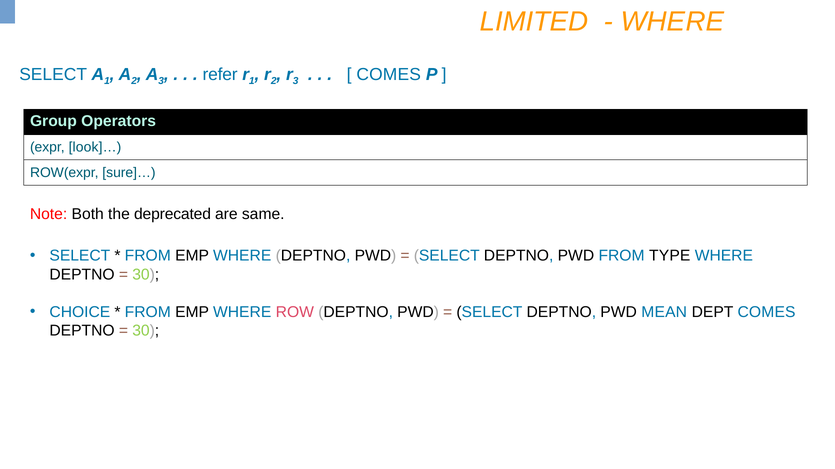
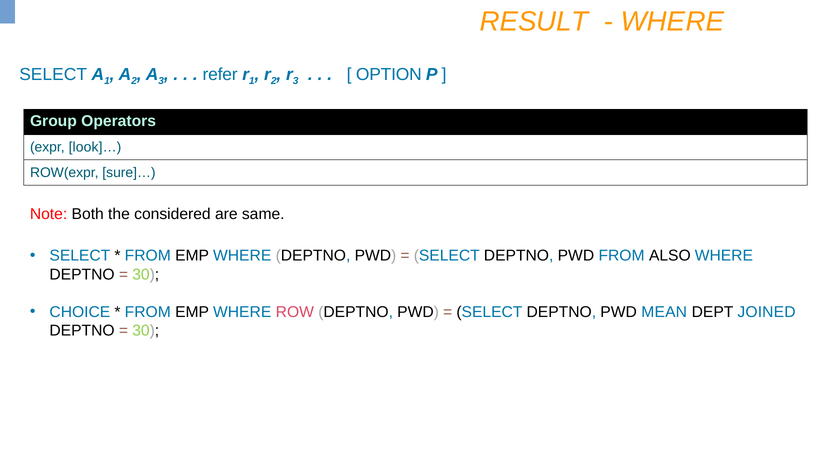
LIMITED: LIMITED -> RESULT (534, 22)
COMES: COMES -> OPTION (389, 74)
deprecated: deprecated -> considered (172, 214)
TYPE: TYPE -> ALSO (670, 256)
DEPT COMES: COMES -> JOINED (767, 312)
